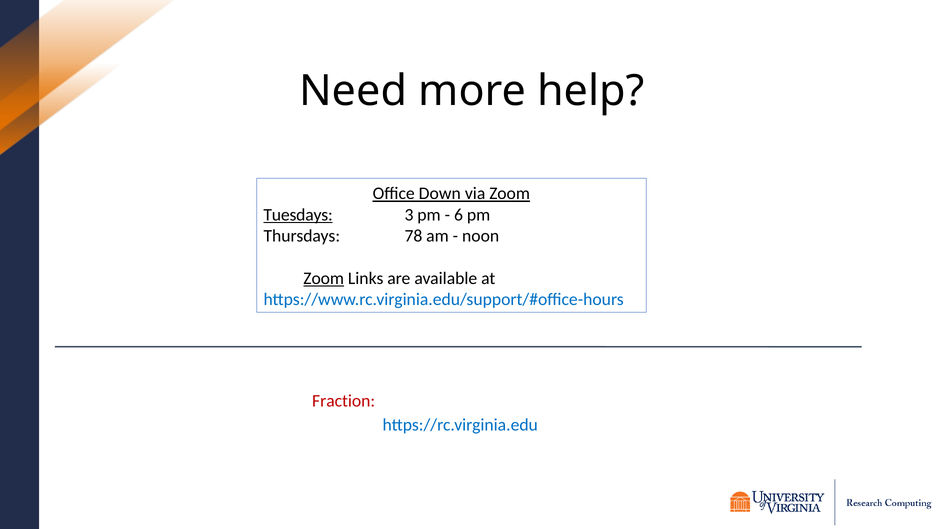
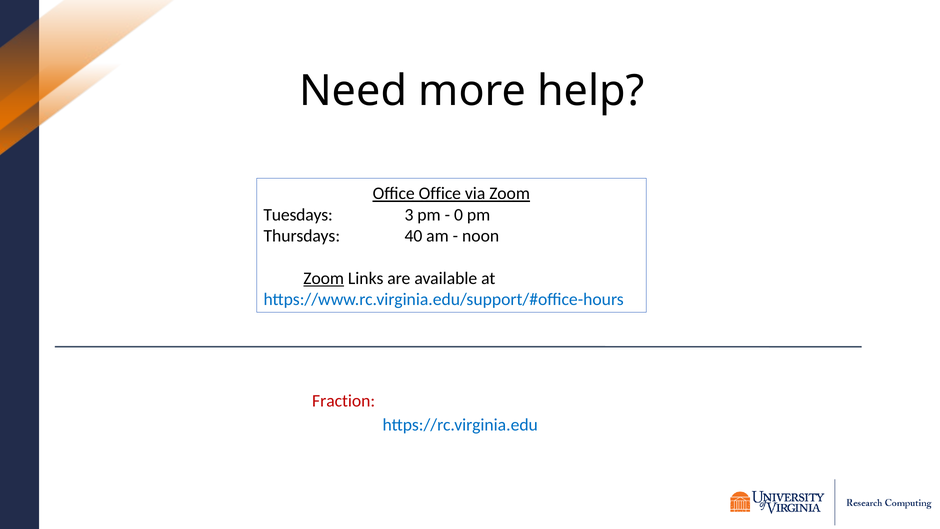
Office Down: Down -> Office (440, 193)
Tuesdays underline: present -> none (298, 215)
6: 6 -> 0 (458, 215)
78: 78 -> 40 (413, 236)
